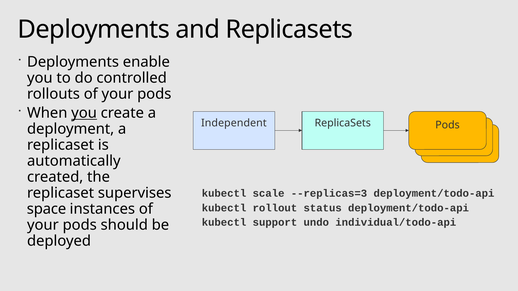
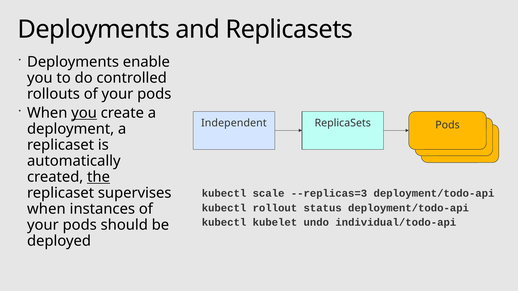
the underline: none -> present (99, 177)
space: space -> when (46, 209)
support: support -> kubelet (275, 223)
